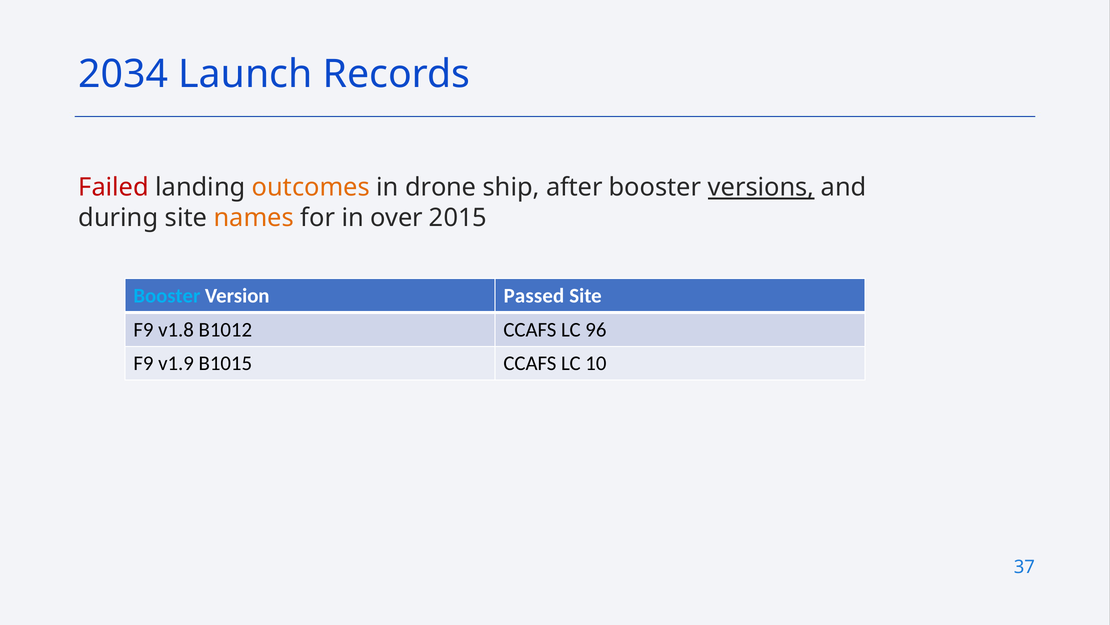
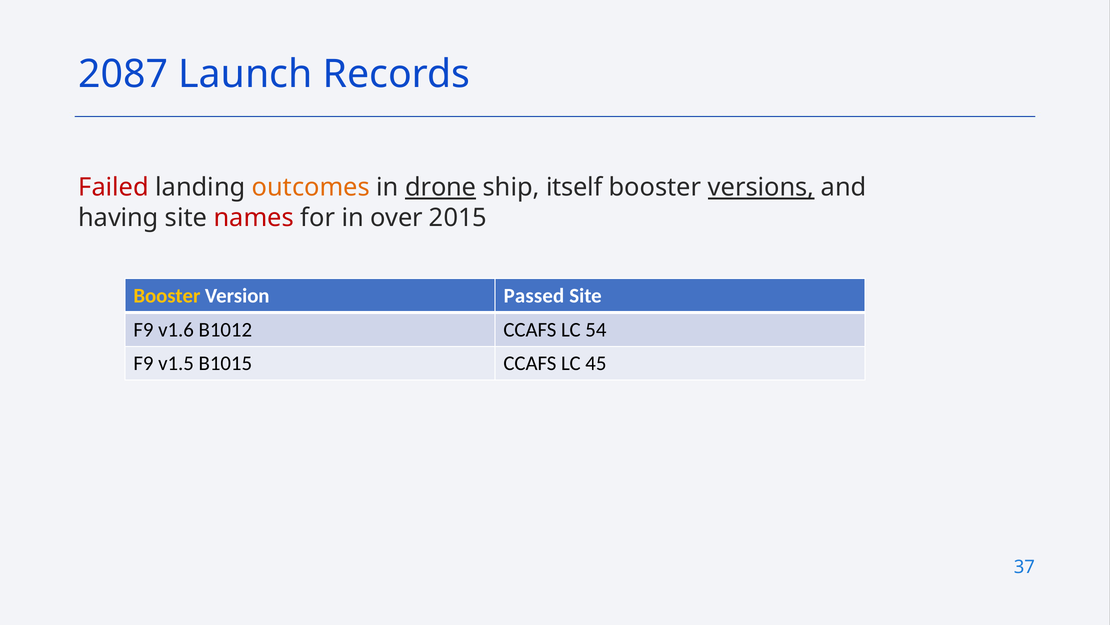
2034: 2034 -> 2087 (123, 74)
drone underline: none -> present (441, 187)
after: after -> itself (574, 187)
during: during -> having (118, 218)
names colour: orange -> red (254, 218)
Booster colour: light blue -> yellow (167, 296)
v1.8: v1.8 -> v1.6 (176, 329)
96: 96 -> 54 (596, 329)
v1.9: v1.9 -> v1.5 (176, 363)
10: 10 -> 45 (596, 363)
